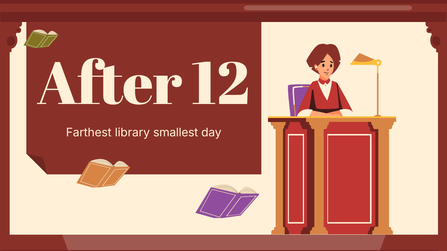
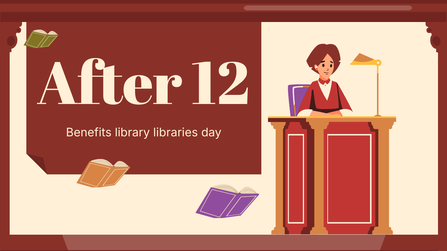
Farthest: Farthest -> Benefits (89, 133)
smallest: smallest -> libraries (176, 133)
